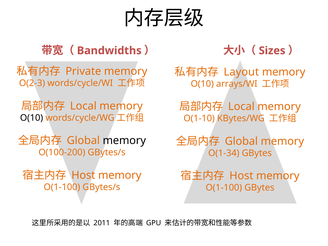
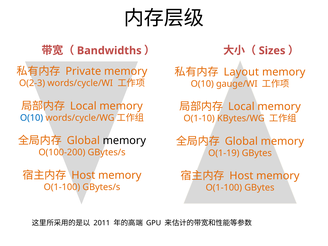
arrays/WI: arrays/WI -> gauge/WI (237, 84)
O(10 colour: black -> blue (32, 118)
O(1-34: O(1-34 -> O(1-19 (224, 153)
